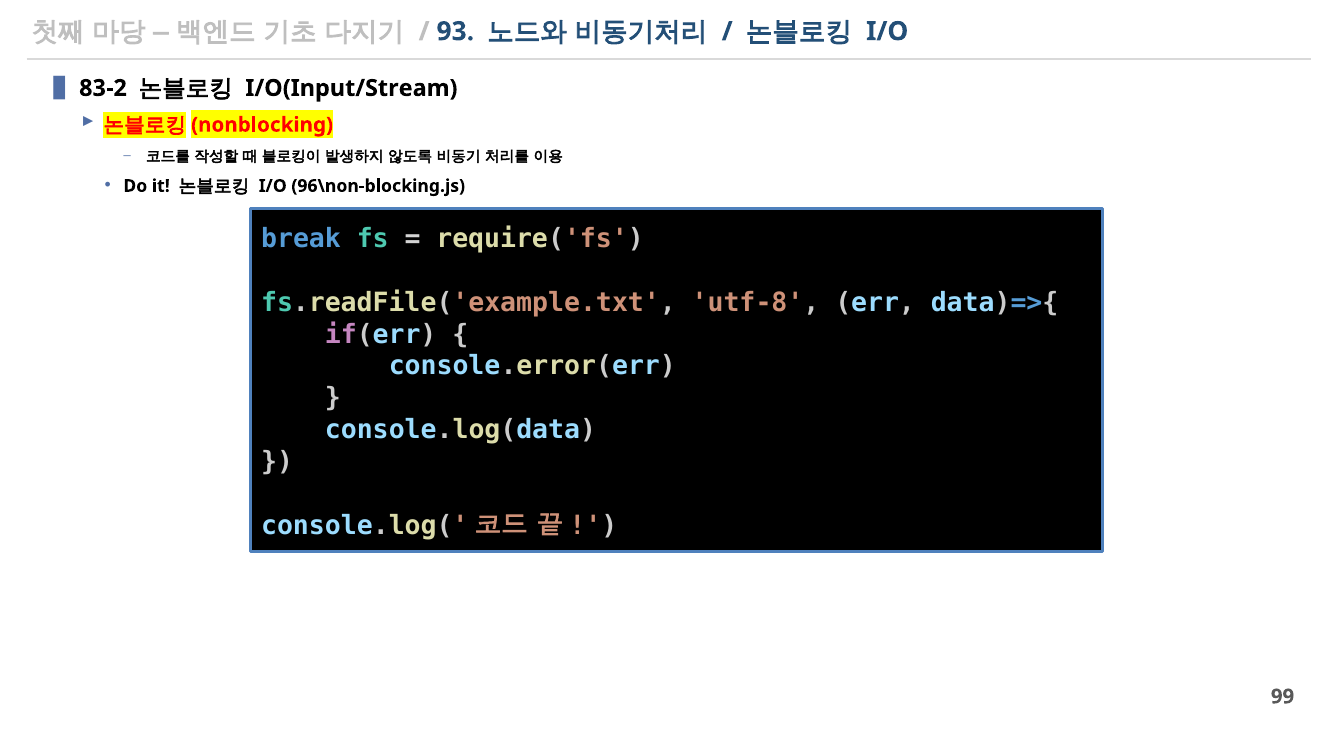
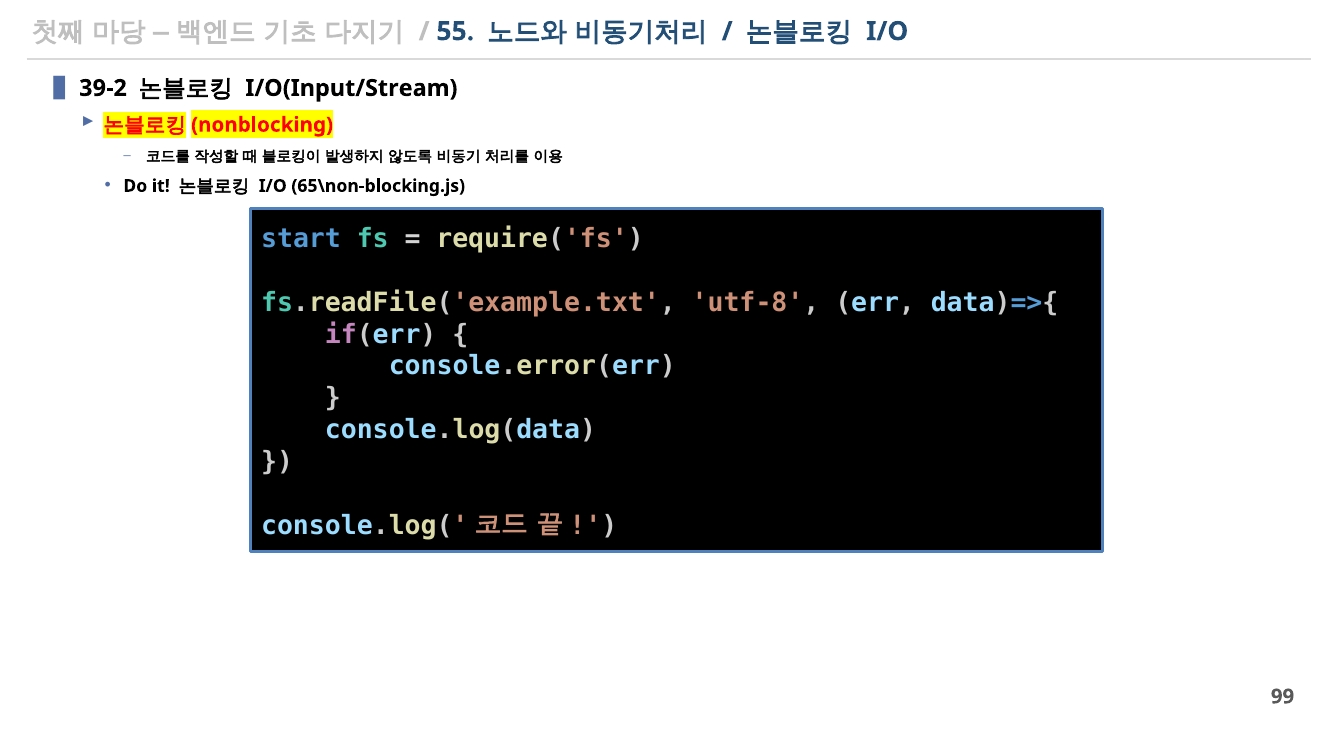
93: 93 -> 55 (455, 31)
83-2: 83-2 -> 39-2 (103, 88)
96\non-blocking.js: 96\non-blocking.js -> 65\non-blocking.js (378, 186)
break: break -> start (301, 239)
